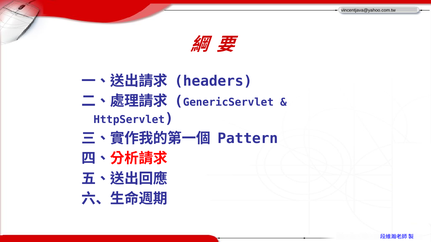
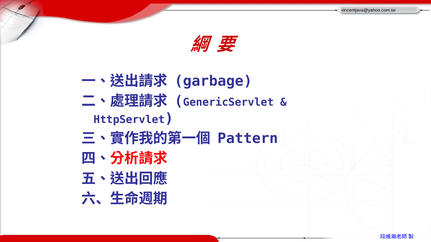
headers: headers -> garbage (213, 81)
